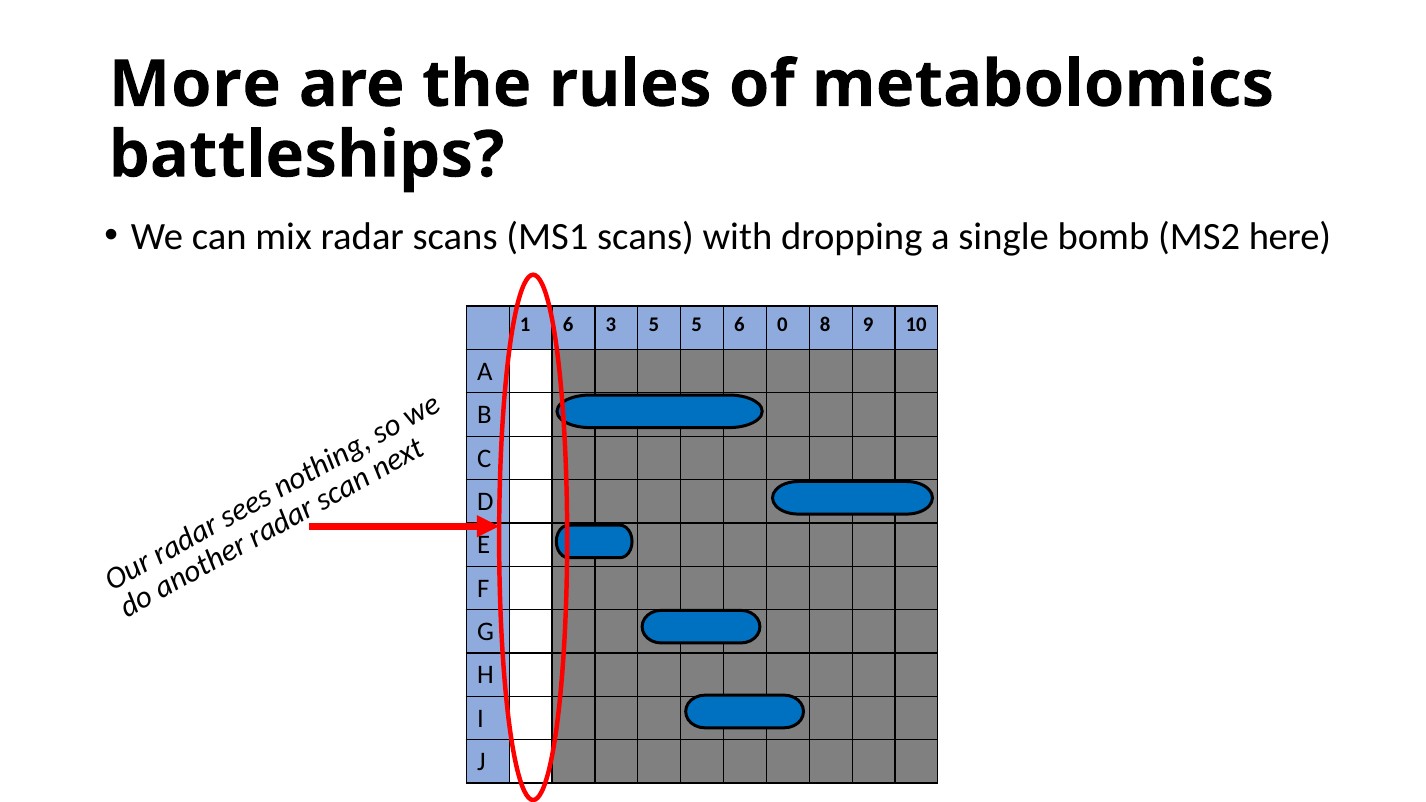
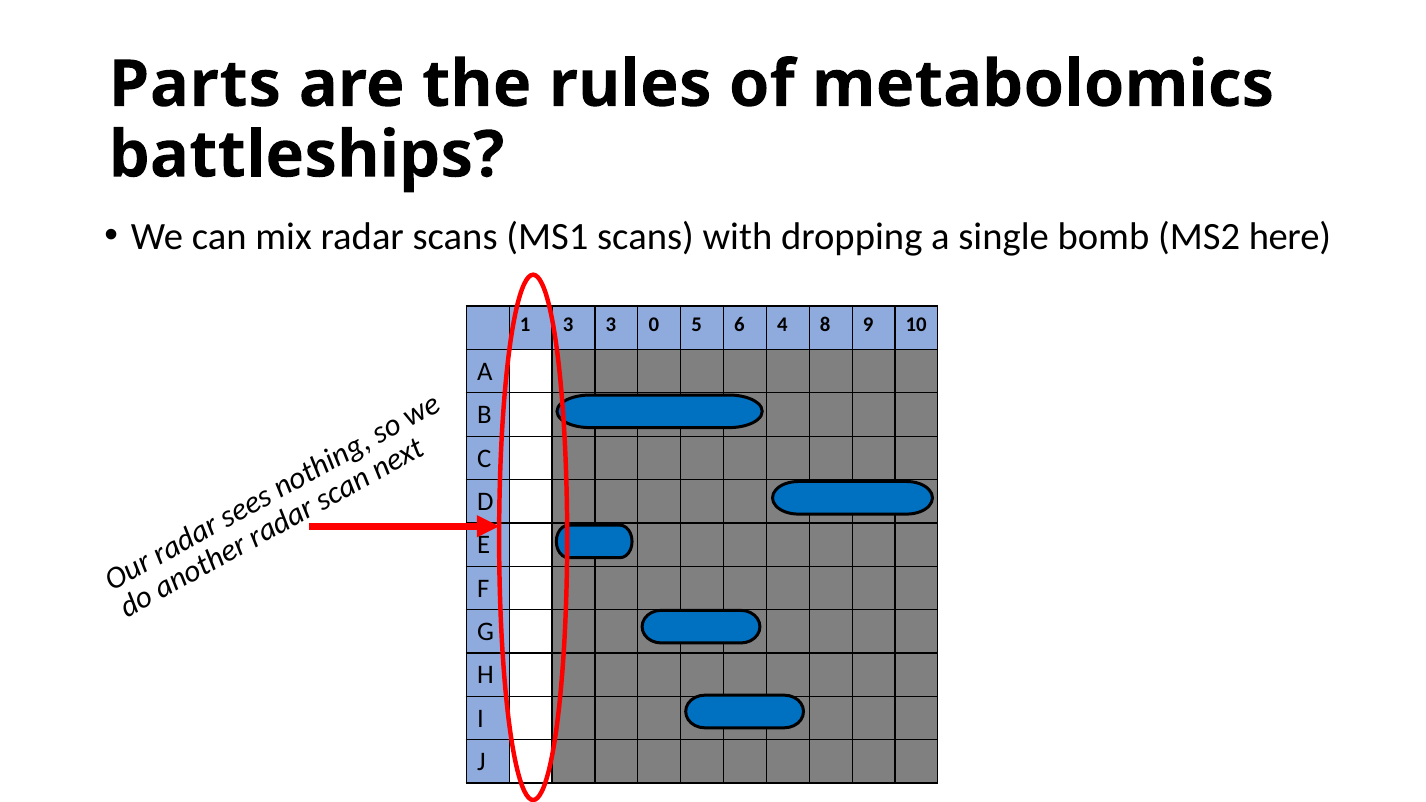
More: More -> Parts (195, 85)
1 6: 6 -> 3 (568, 324)
3 5: 5 -> 0 (654, 324)
0: 0 -> 4 (782, 324)
